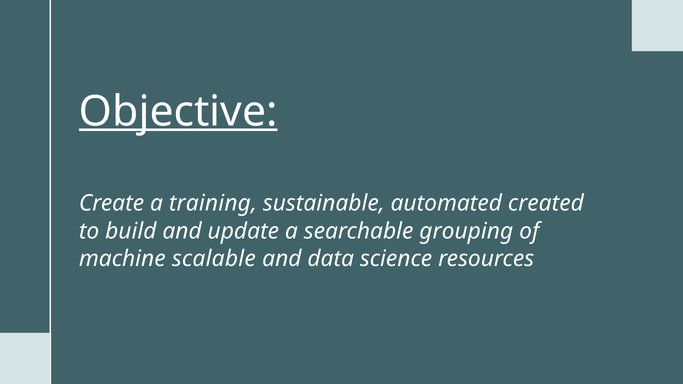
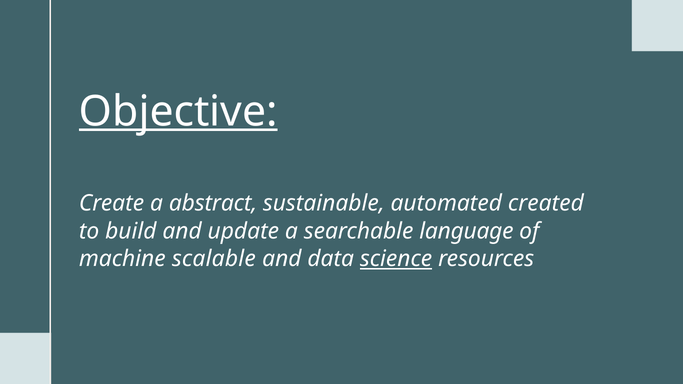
training: training -> abstract (213, 203)
grouping: grouping -> language (466, 231)
science underline: none -> present (396, 259)
